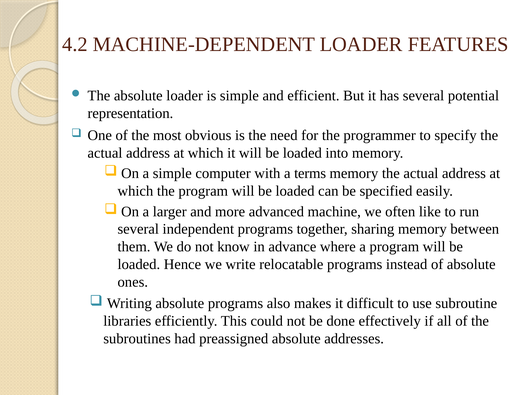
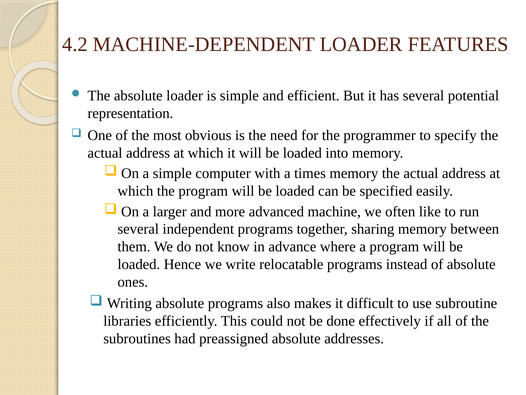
terms: terms -> times (310, 173)
